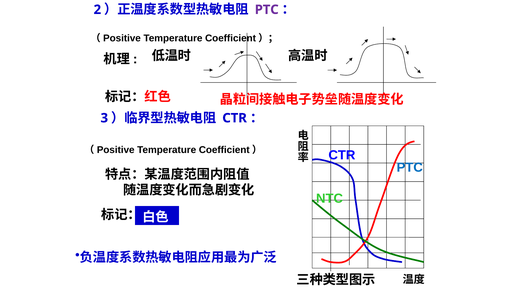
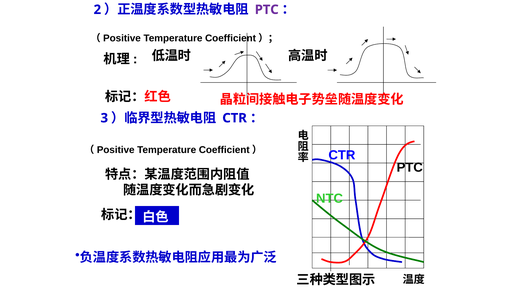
PTC colour: blue -> black (410, 168)
